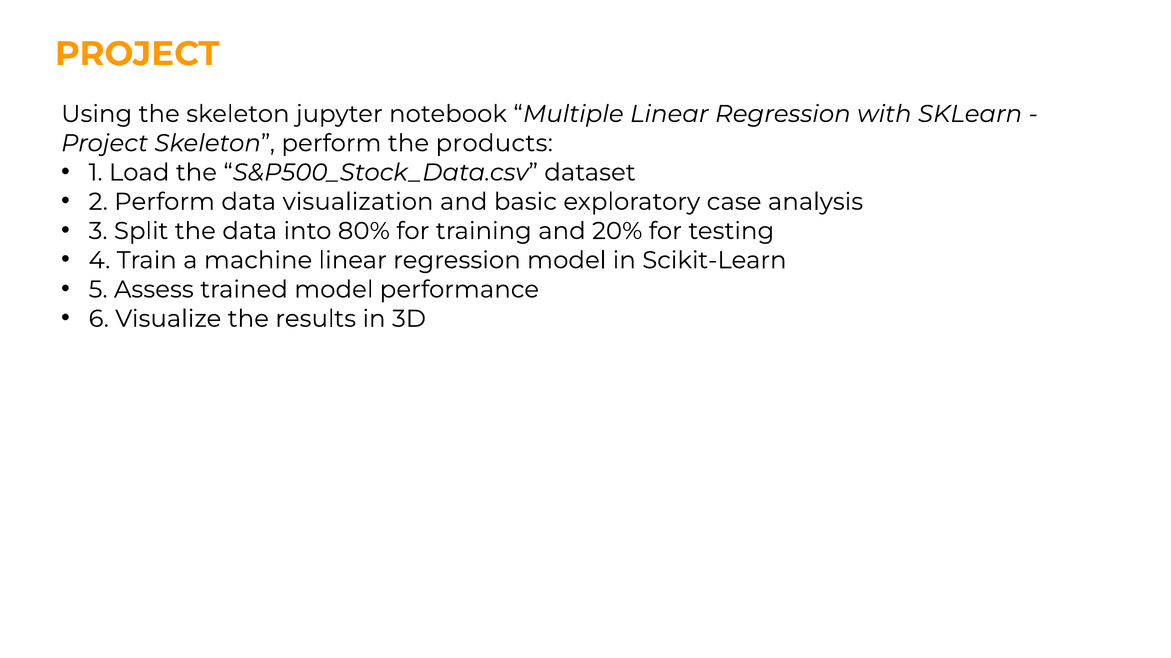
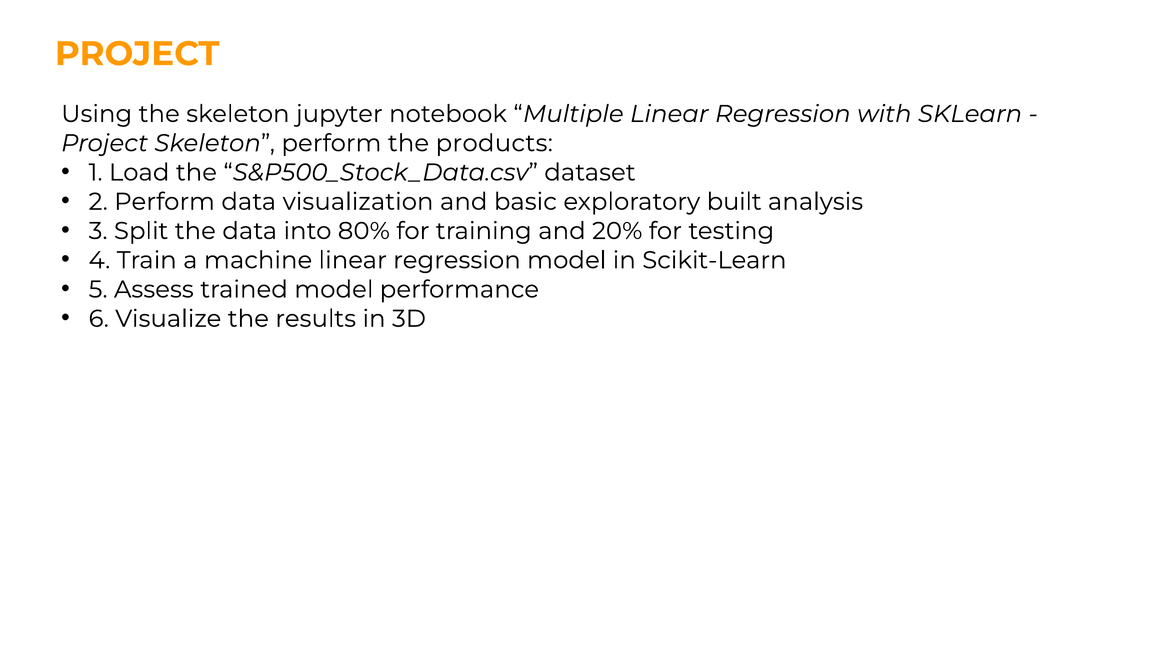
case: case -> built (734, 202)
